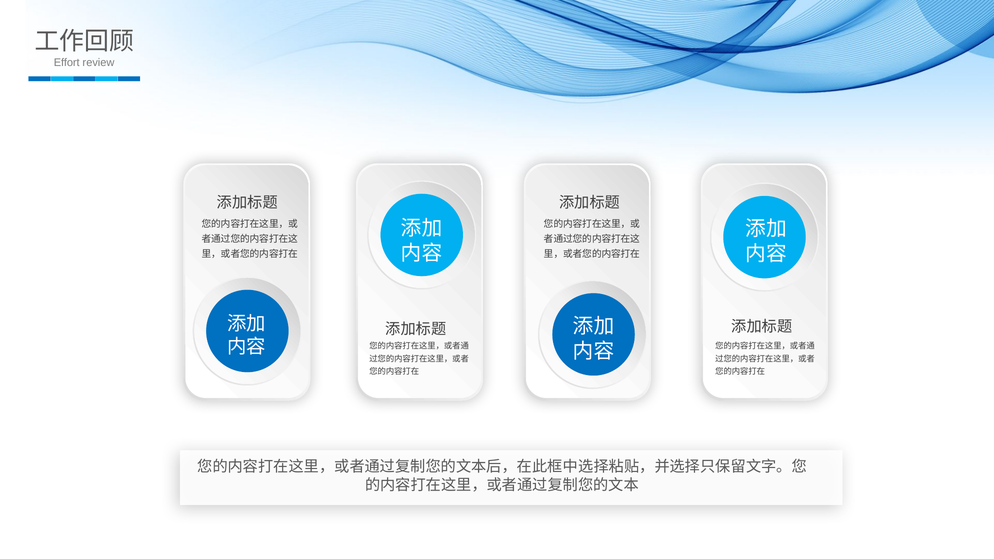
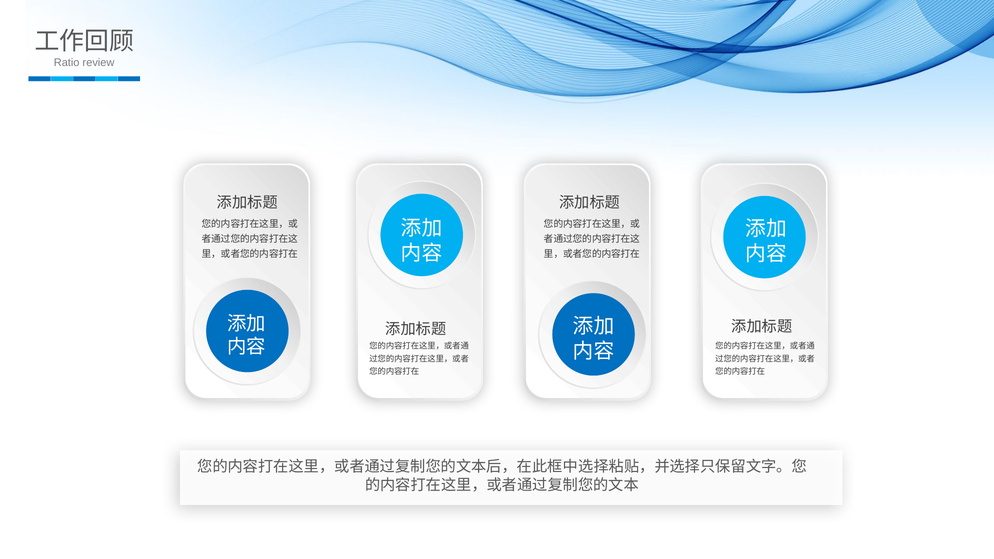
Effort: Effort -> Ratio (67, 62)
